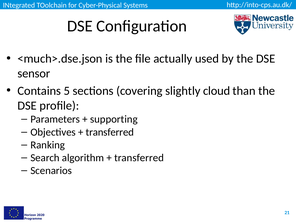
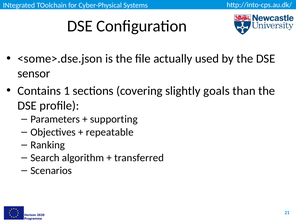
<much>.dse.json: <much>.dse.json -> <some>.dse.json (60, 59)
5: 5 -> 1 (67, 91)
cloud: cloud -> goals (216, 91)
transferred: transferred -> repeatable (110, 132)
